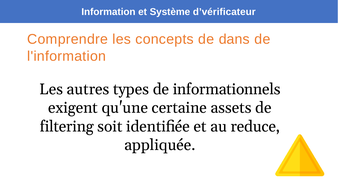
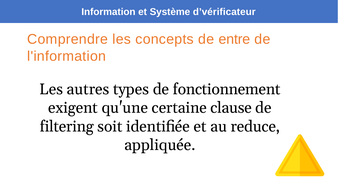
dans: dans -> entre (234, 39)
informationnels: informationnels -> fonctionnement (227, 89)
assets: assets -> clause (231, 108)
